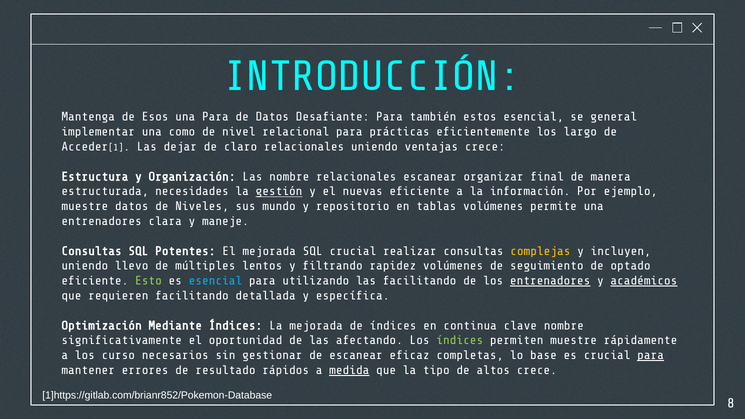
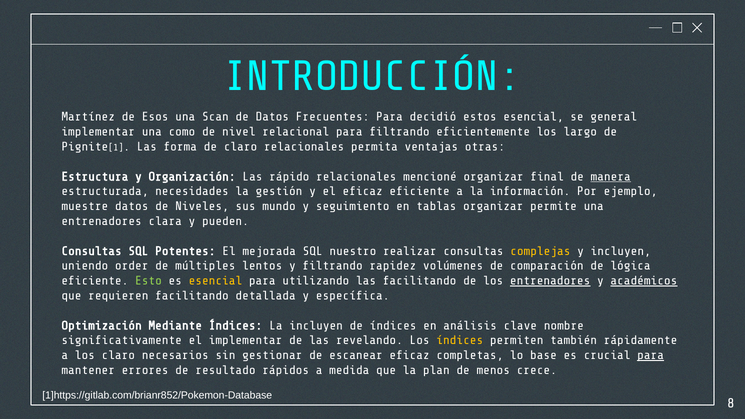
Mantenga: Mantenga -> Martínez (88, 117)
una Para: Para -> Scan (215, 117)
Desafiante: Desafiante -> Frecuentes (333, 117)
también: también -> decidió (433, 117)
para prácticas: prácticas -> filtrando (400, 132)
Acceder: Acceder -> Pignite (85, 147)
dejar: dejar -> forma (180, 147)
relacionales uniendo: uniendo -> permita (374, 147)
ventajas crece: crece -> otras (485, 147)
Las nombre: nombre -> rápido (289, 176)
relacionales escanear: escanear -> mencioné (430, 176)
manera underline: none -> present (611, 176)
gestión underline: present -> none (279, 191)
el nuevas: nuevas -> eficaz (363, 191)
repositorio: repositorio -> seguimiento (353, 206)
tablas volúmenes: volúmenes -> organizar (493, 206)
maneje: maneje -> pueden (225, 221)
SQL crucial: crucial -> nuestro (353, 251)
llevo: llevo -> order (132, 266)
seguimiento: seguimiento -> comparación (547, 266)
optado: optado -> lógica (631, 266)
esencial colour: light blue -> yellow (215, 281)
La mejorada: mejorada -> incluyen (316, 325)
continua: continua -> análisis (470, 325)
el oportunidad: oportunidad -> implementar (246, 340)
afectando: afectando -> revelando (369, 340)
índices colour: light green -> yellow (460, 340)
permiten muestre: muestre -> también (574, 340)
los curso: curso -> claro (118, 355)
medida underline: present -> none (349, 370)
tipo: tipo -> plan (436, 370)
altos: altos -> menos (493, 370)
